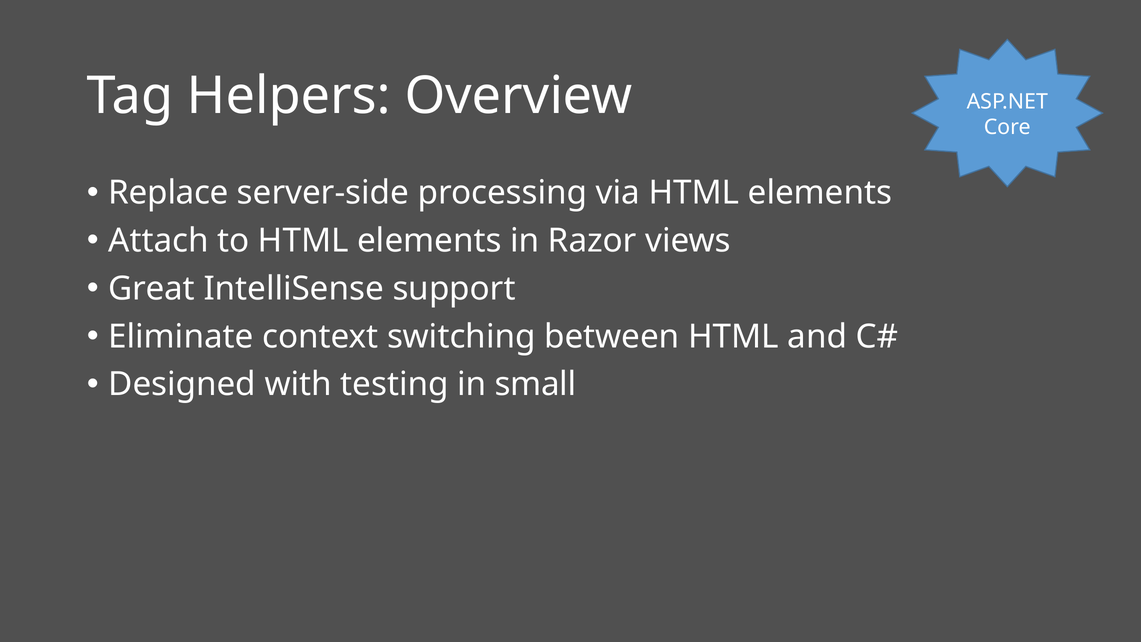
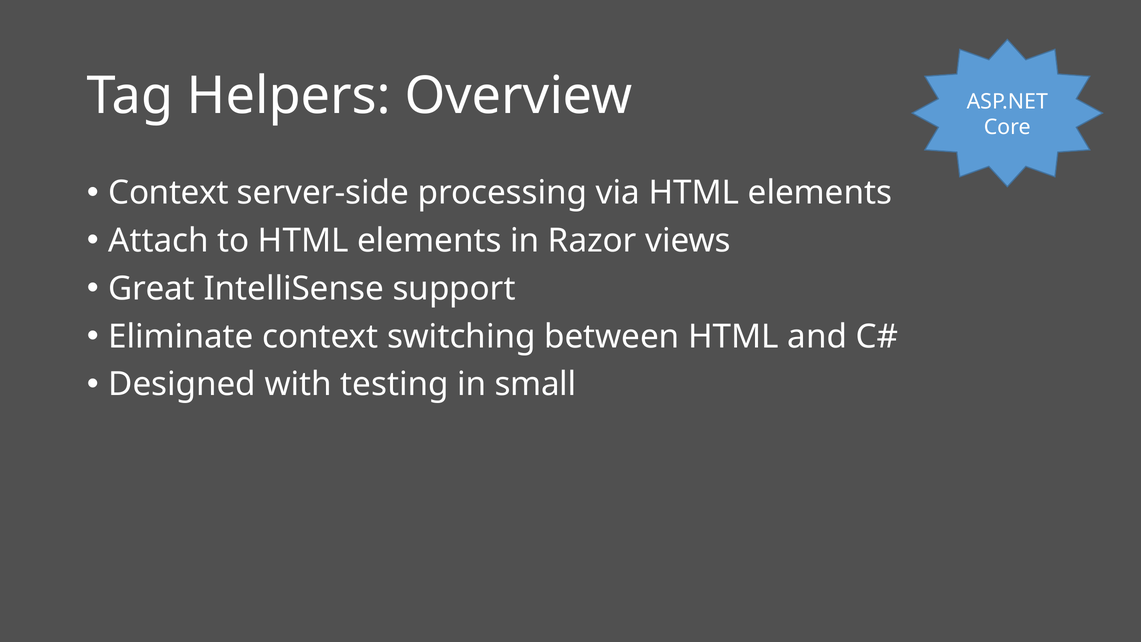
Replace: Replace -> Context (169, 193)
